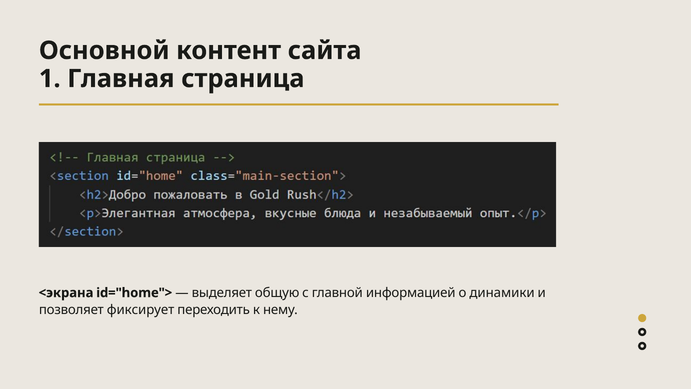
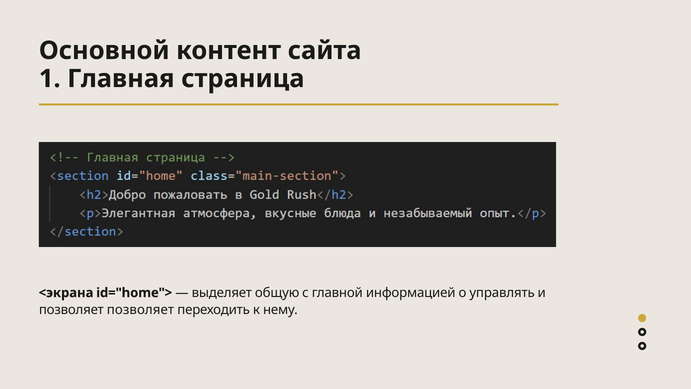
динамики: динамики -> управлять (502, 293)
позволяет фиксирует: фиксирует -> позволяет (140, 310)
